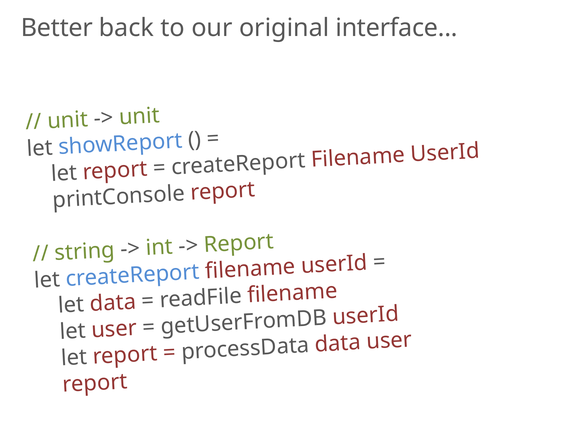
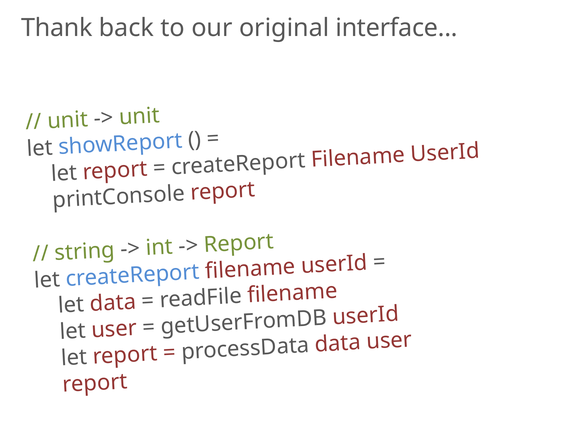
Better: Better -> Thank (57, 28)
